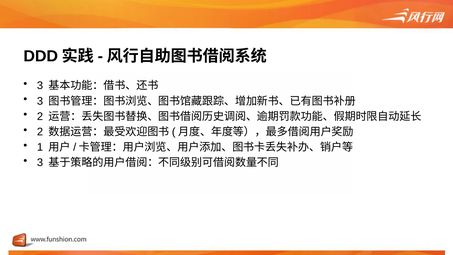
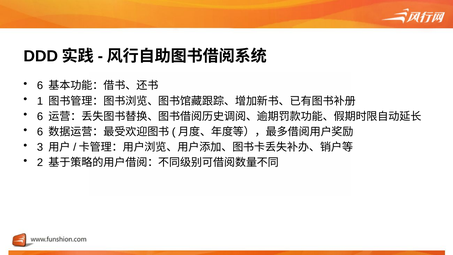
3: 3 -> 6 (40, 86)
3: 3 -> 1 (40, 101)
2: 2 -> 6 (40, 116)
2: 2 -> 6 (40, 132)
1: 1 -> 3 (40, 147)
3: 3 -> 2 (40, 162)
